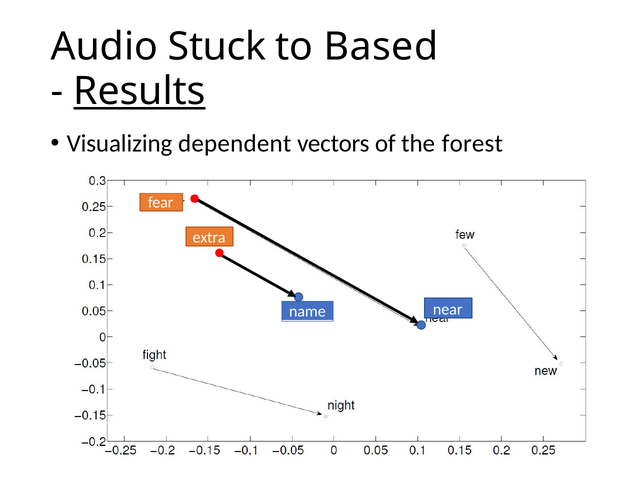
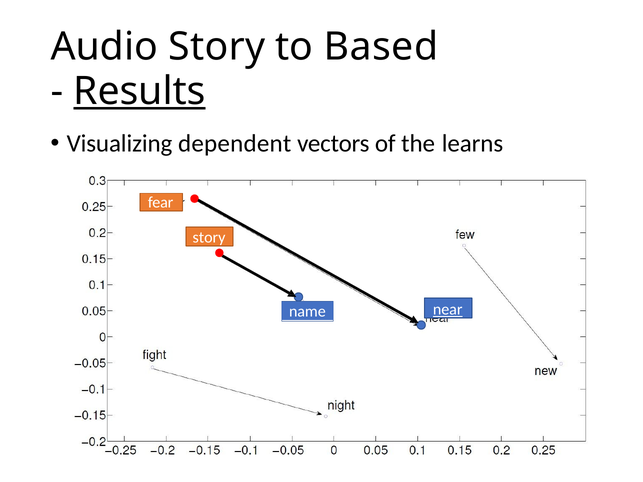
Audio Stuck: Stuck -> Story (217, 47)
forest: forest -> learns (473, 144)
extra: extra -> story (209, 237)
near underline: none -> present (448, 310)
